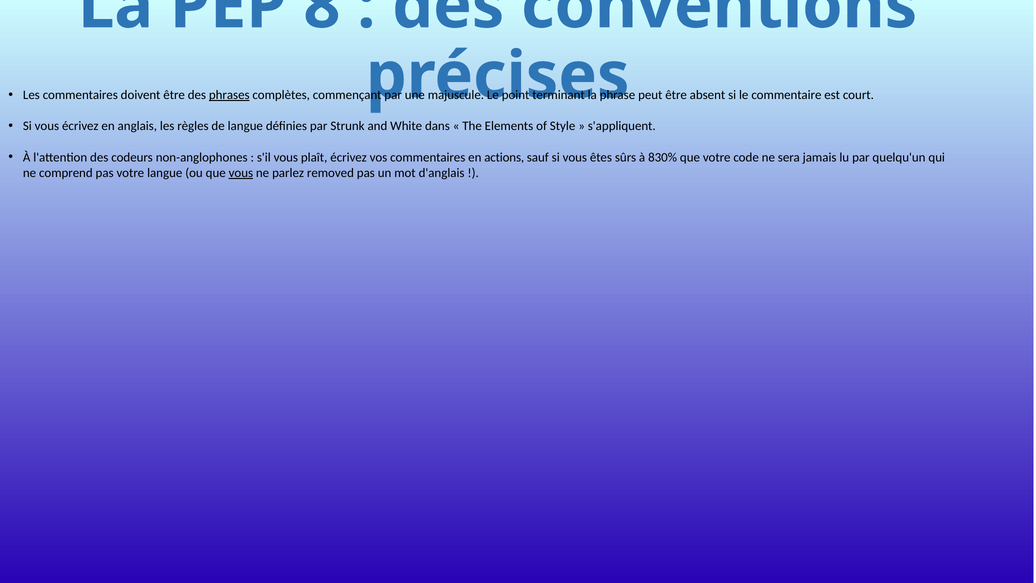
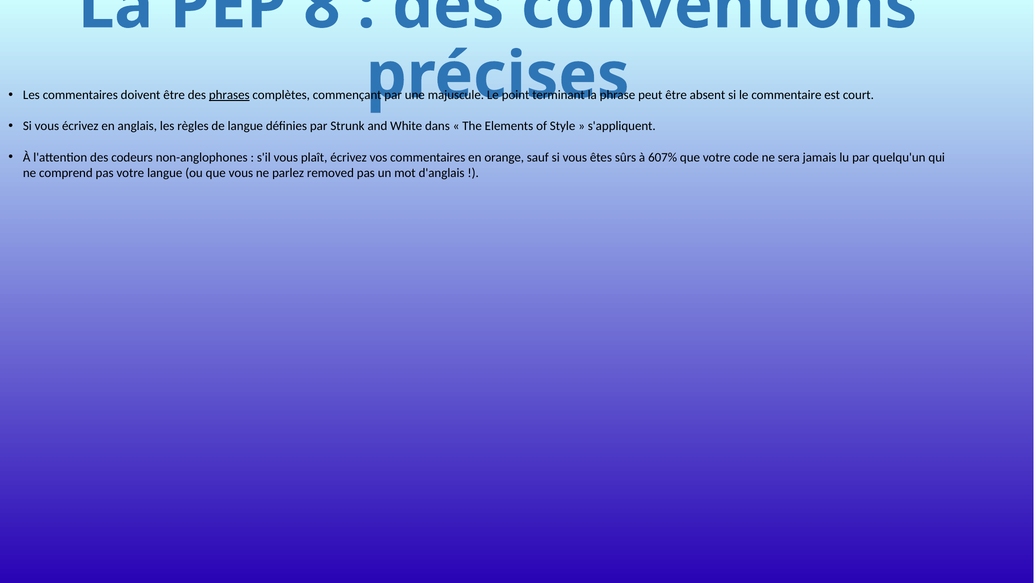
actions: actions -> orange (504, 157)
830%: 830% -> 607% (663, 157)
vous underline: present -> none (241, 173)
